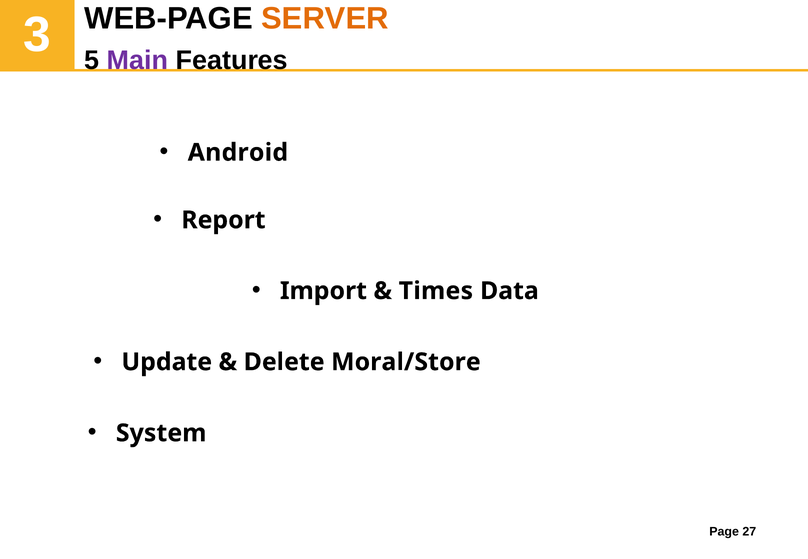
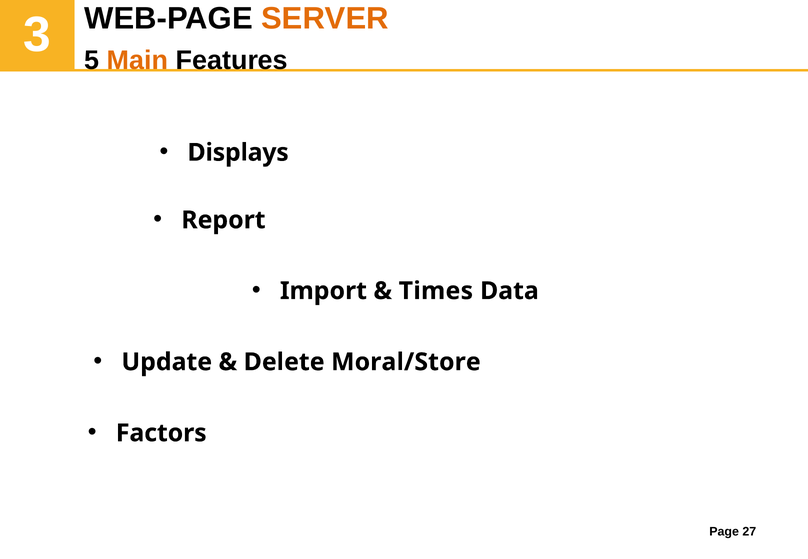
Main colour: purple -> orange (137, 60)
Android: Android -> Displays (238, 153)
System: System -> Factors (161, 433)
